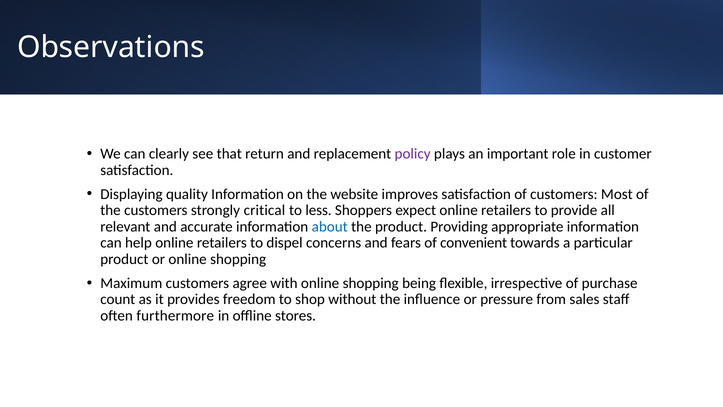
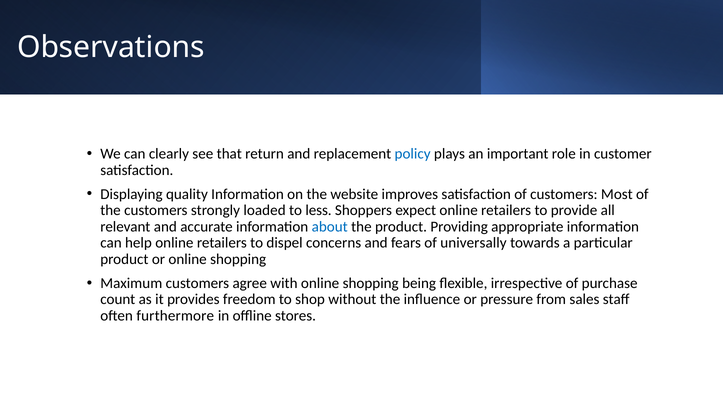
policy colour: purple -> blue (413, 154)
critical: critical -> loaded (265, 210)
convenient: convenient -> universally (473, 243)
